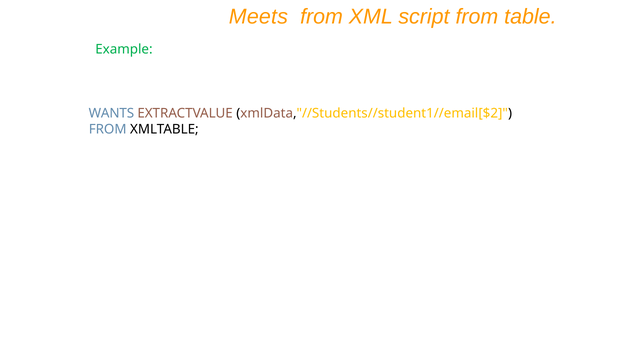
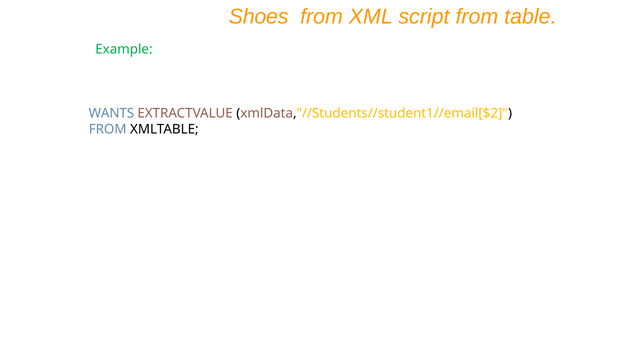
Meets: Meets -> Shoes (259, 17)
